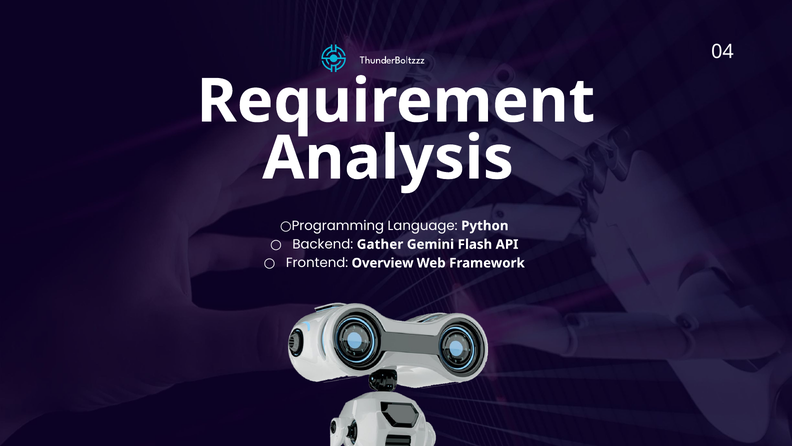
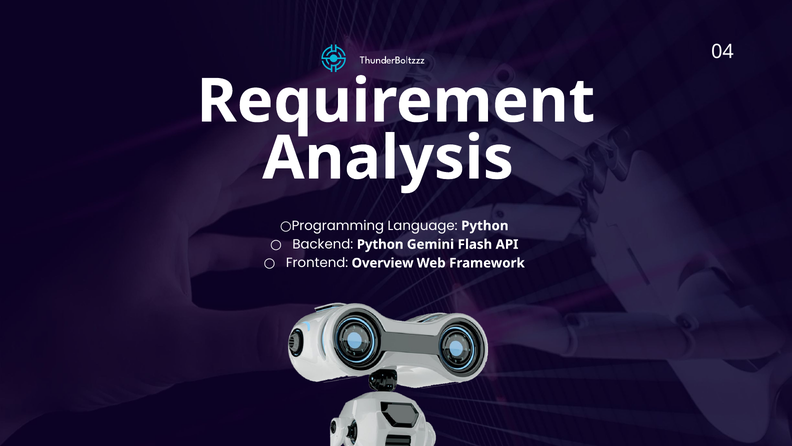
Backend Gather: Gather -> Python (380, 244)
